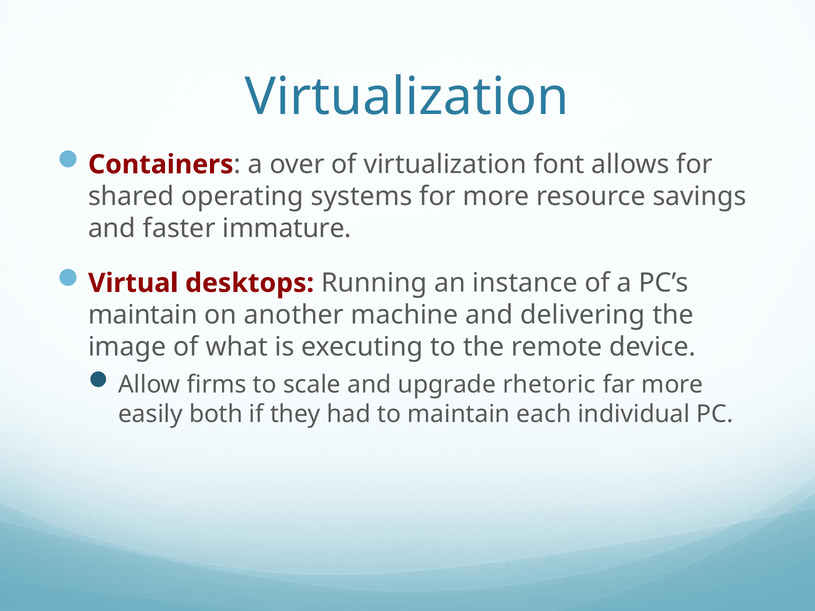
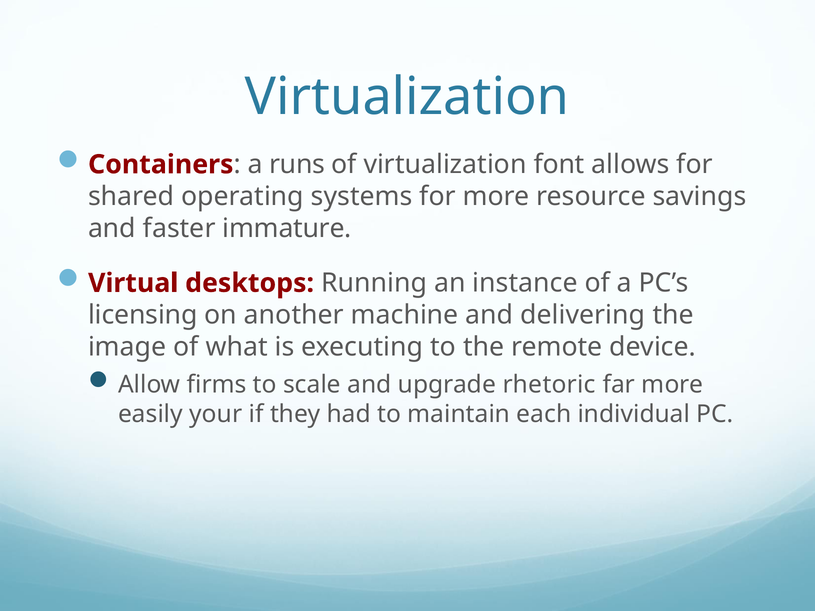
over: over -> runs (297, 165)
maintain: maintain -> licensing (143, 315)
both: both -> your (216, 414)
